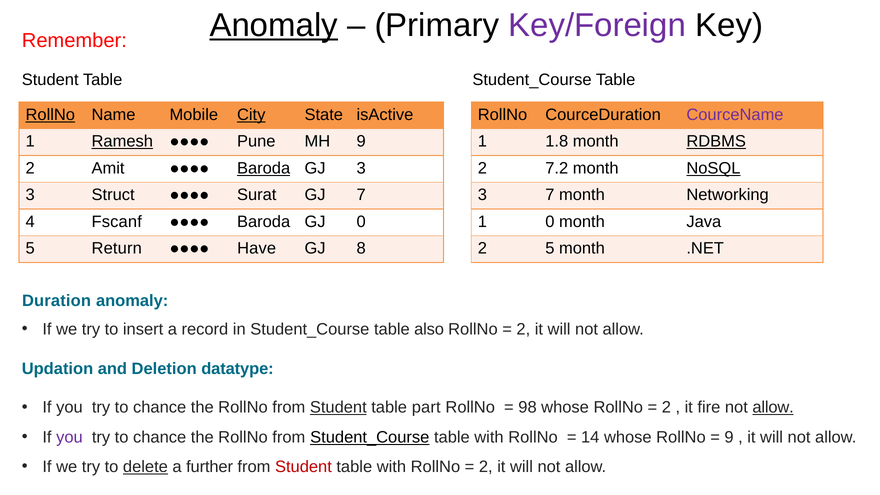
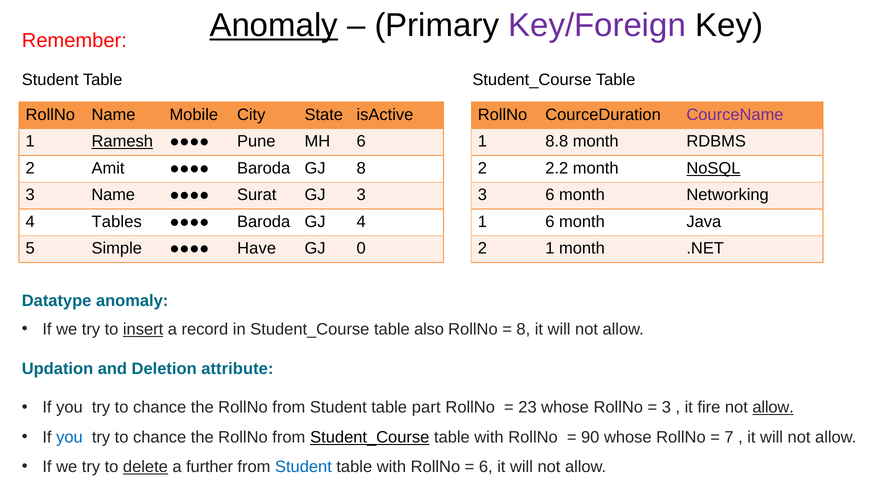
RollNo underline: present -> none (50, 115)
City underline: present -> none (251, 115)
MH 9: 9 -> 6 (361, 142)
1.8: 1.8 -> 8.8 (557, 142)
RDBMS underline: present -> none (716, 142)
Baroda underline: present -> none (264, 168)
GJ 3: 3 -> 8 (361, 168)
7.2: 7.2 -> 2.2 (557, 168)
3 Struct: Struct -> Name (113, 195)
GJ 7: 7 -> 3 (361, 195)
3 7: 7 -> 6 (550, 195)
Fscanf: Fscanf -> Tables (117, 222)
GJ 0: 0 -> 4 (361, 222)
1 0: 0 -> 6 (550, 222)
Return: Return -> Simple (117, 249)
8: 8 -> 0 (361, 249)
2 5: 5 -> 1 (550, 249)
Duration: Duration -> Datatype (57, 301)
insert underline: none -> present (143, 329)
2: 2 -> 8 (523, 329)
datatype: datatype -> attribute (237, 369)
Student underline: present -> none (338, 408)
98: 98 -> 23 (528, 408)
2: 2 -> 3 (666, 408)
you colour: purple -> blue (69, 437)
14: 14 -> 90 (590, 437)
9: 9 -> 7 (729, 437)
Student colour: red -> blue (303, 467)
2: 2 -> 6 (486, 467)
